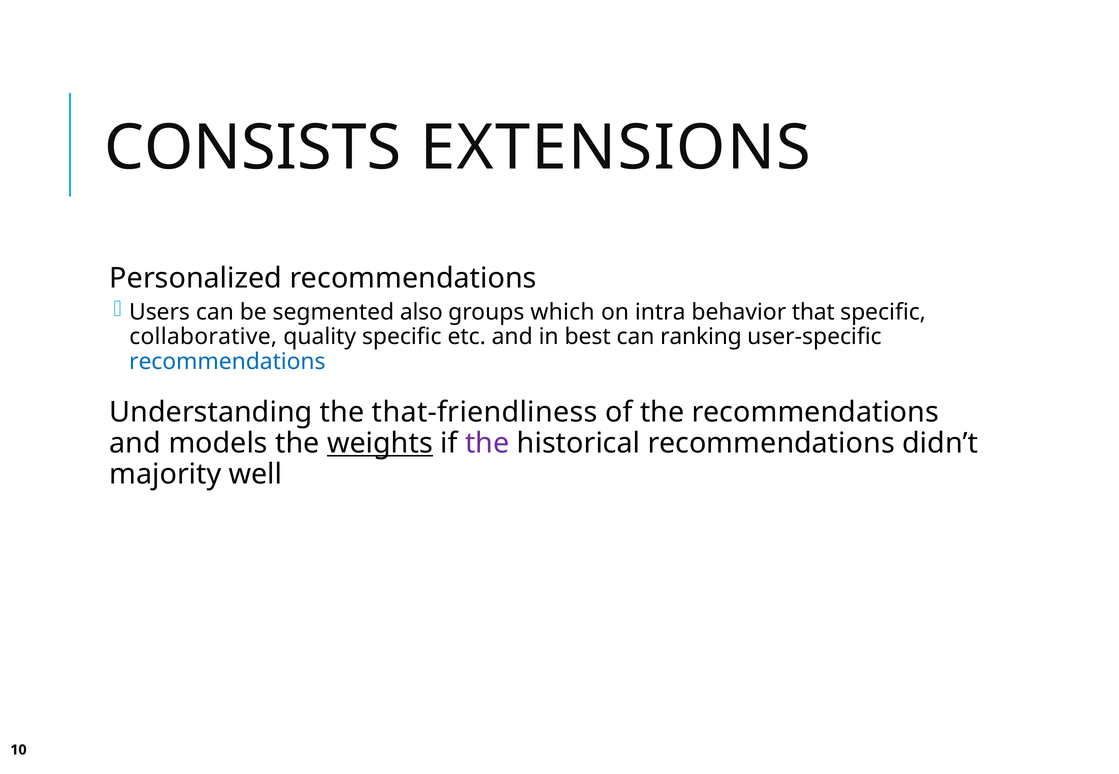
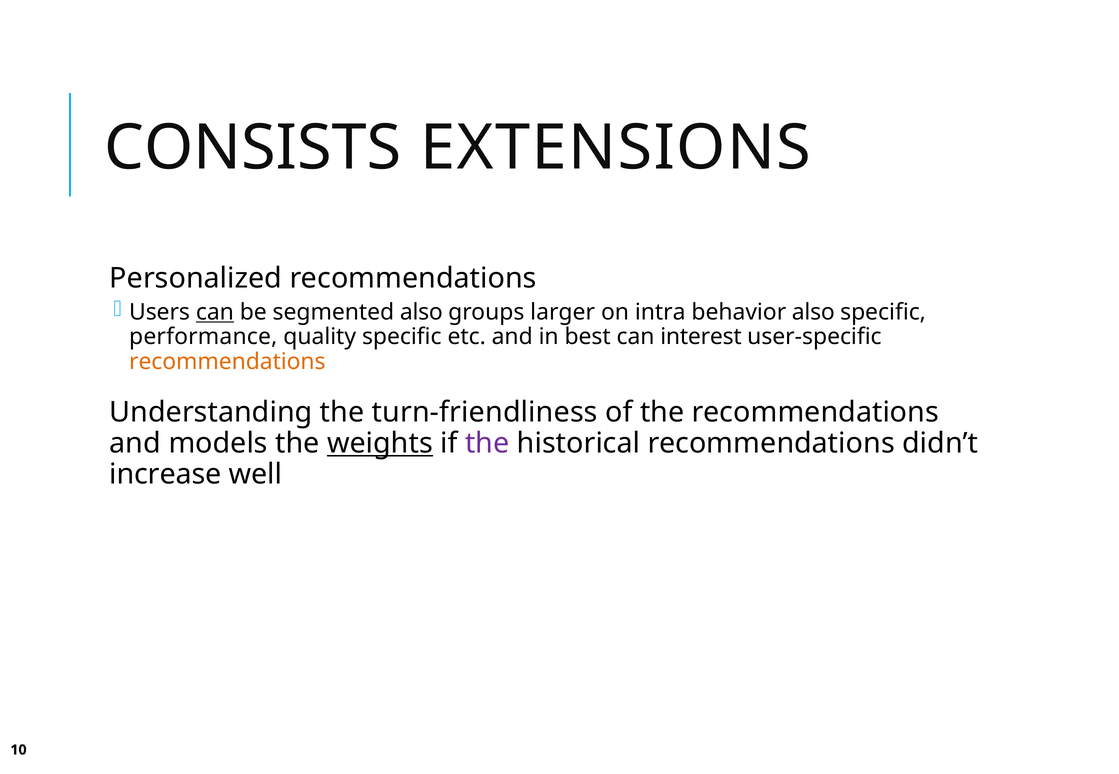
can underline: none -> present (215, 312)
which: which -> larger (563, 312)
behavior that: that -> also (813, 312)
collaborative: collaborative -> performance (203, 337)
ranking: ranking -> interest (701, 337)
recommendations colour: blue -> orange (227, 362)
that-friendliness: that-friendliness -> turn-friendliness (485, 413)
majority: majority -> increase (165, 475)
